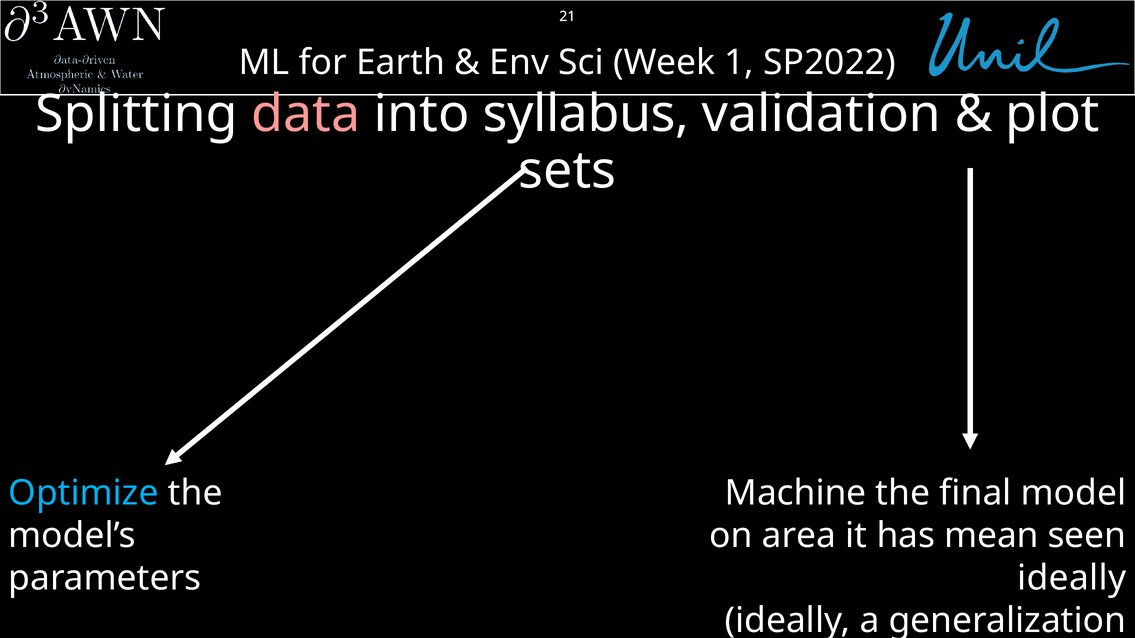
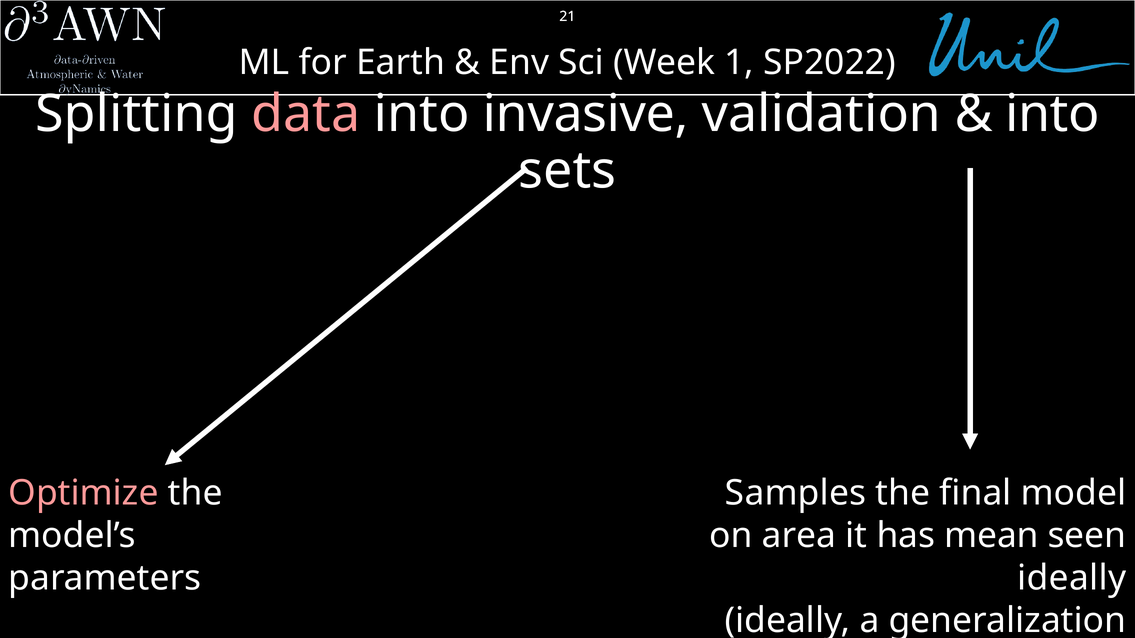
syllabus: syllabus -> invasive (586, 114)
plot: plot -> into (1052, 114)
Optimize colour: light blue -> pink (83, 493)
Machine: Machine -> Samples (796, 493)
